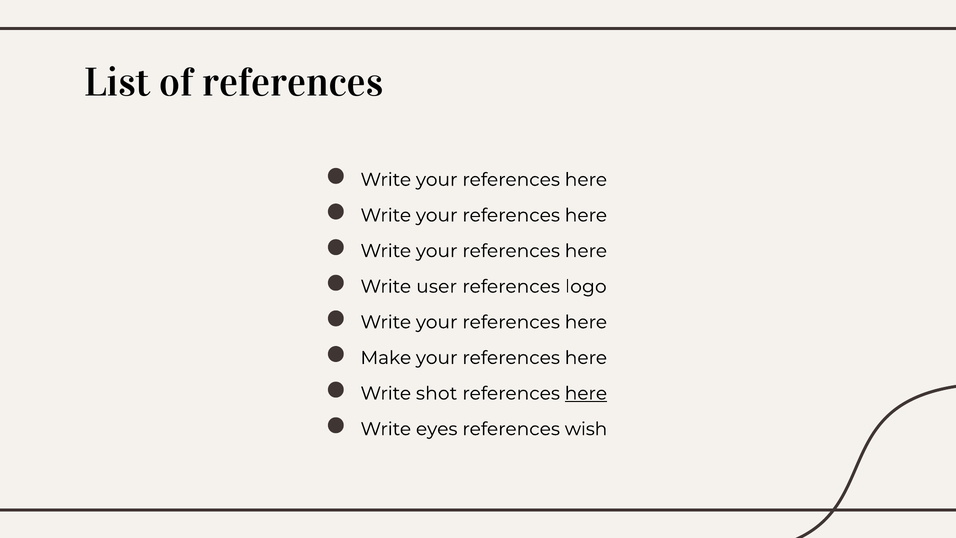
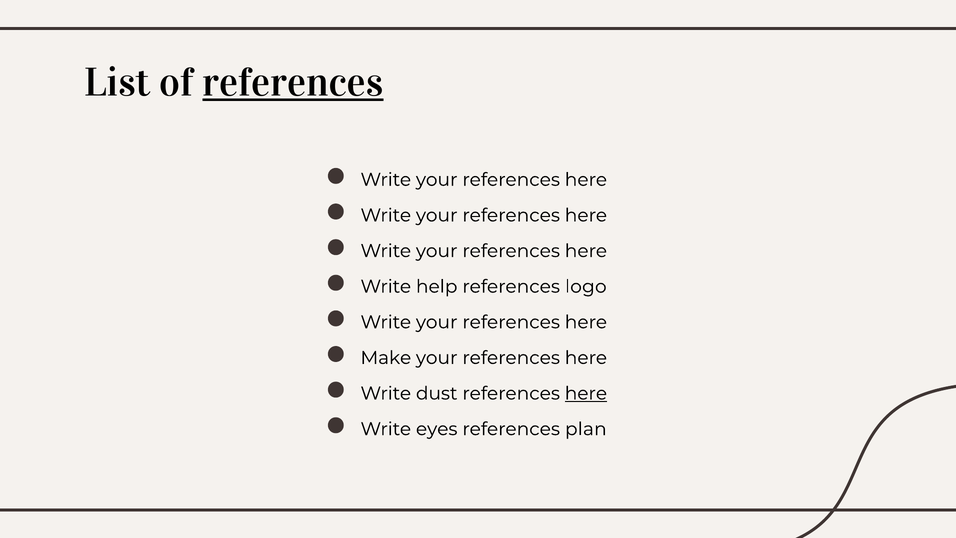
references underline: none -> present (293, 83)
user: user -> help (437, 286)
shot: shot -> dust (437, 393)
wish: wish -> plan (586, 429)
